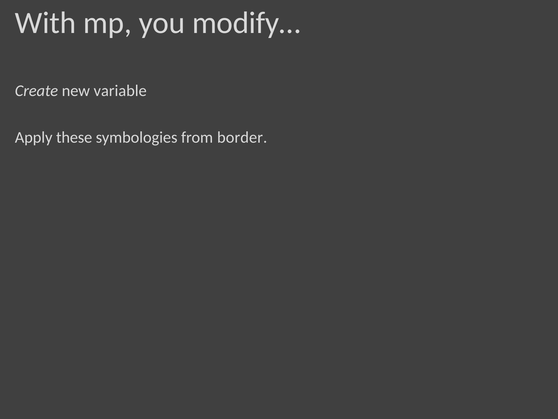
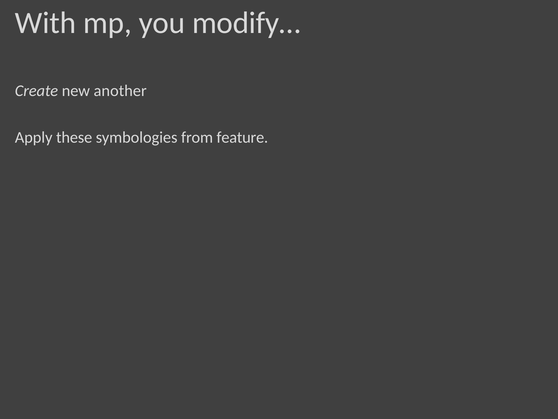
variable: variable -> another (120, 91)
border: border -> feature (242, 137)
